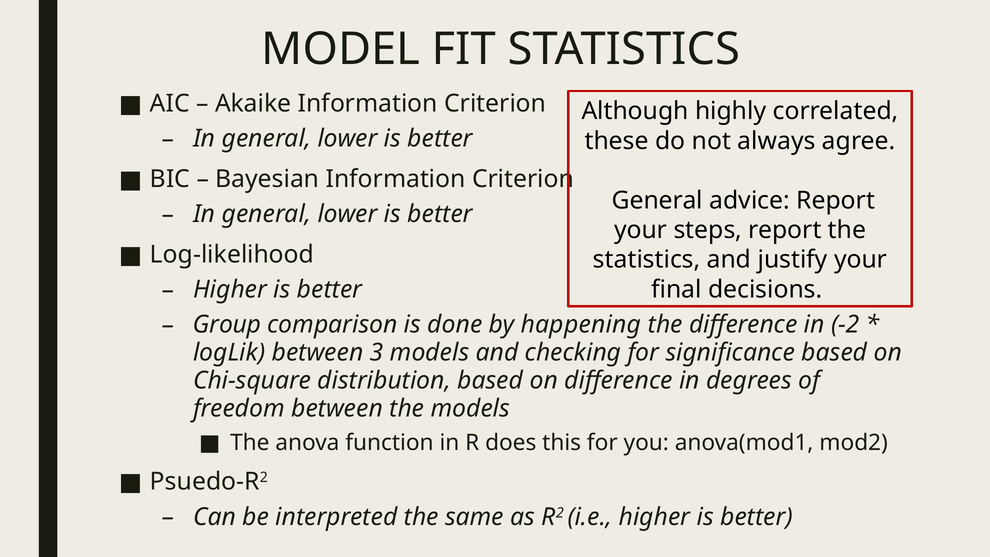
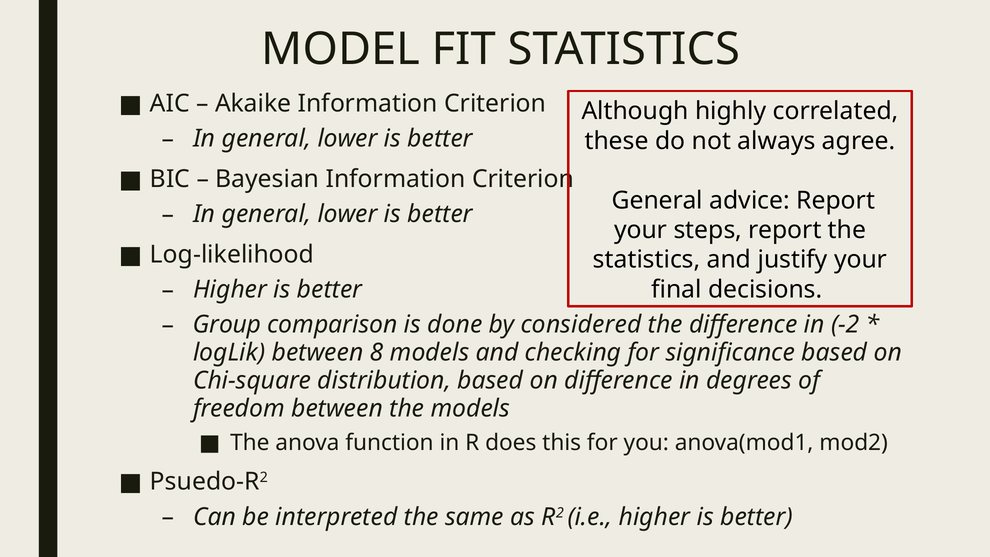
happening: happening -> considered (581, 325)
3: 3 -> 8 (377, 353)
